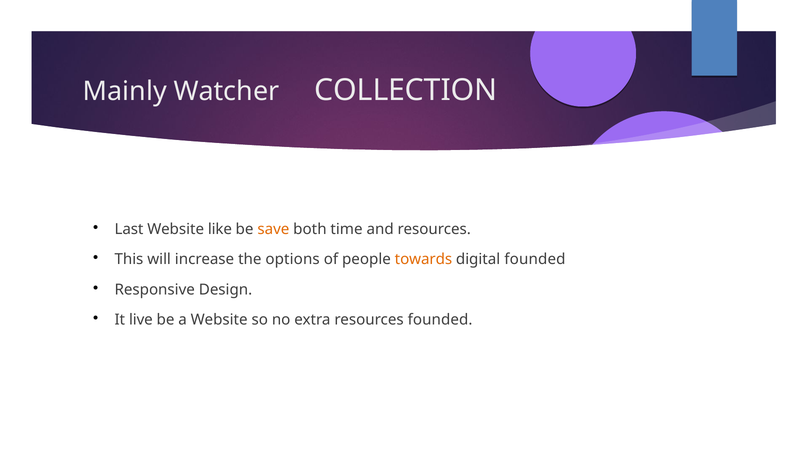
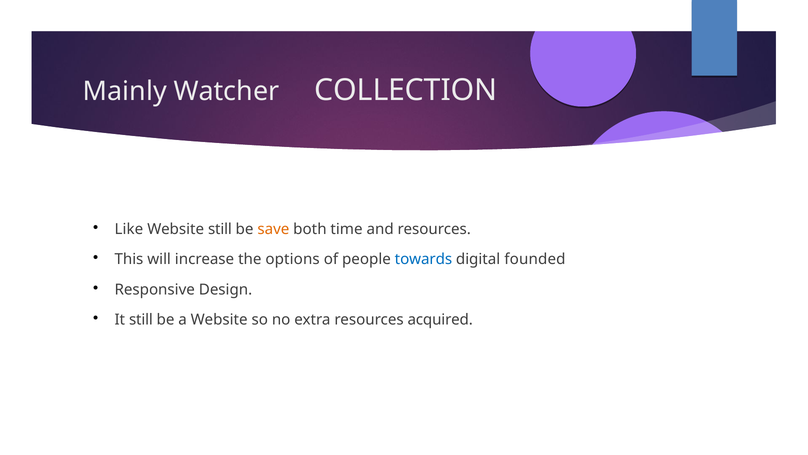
Last: Last -> Like (129, 229)
Website like: like -> still (220, 229)
towards colour: orange -> blue (423, 259)
It live: live -> still (141, 319)
resources founded: founded -> acquired (440, 319)
